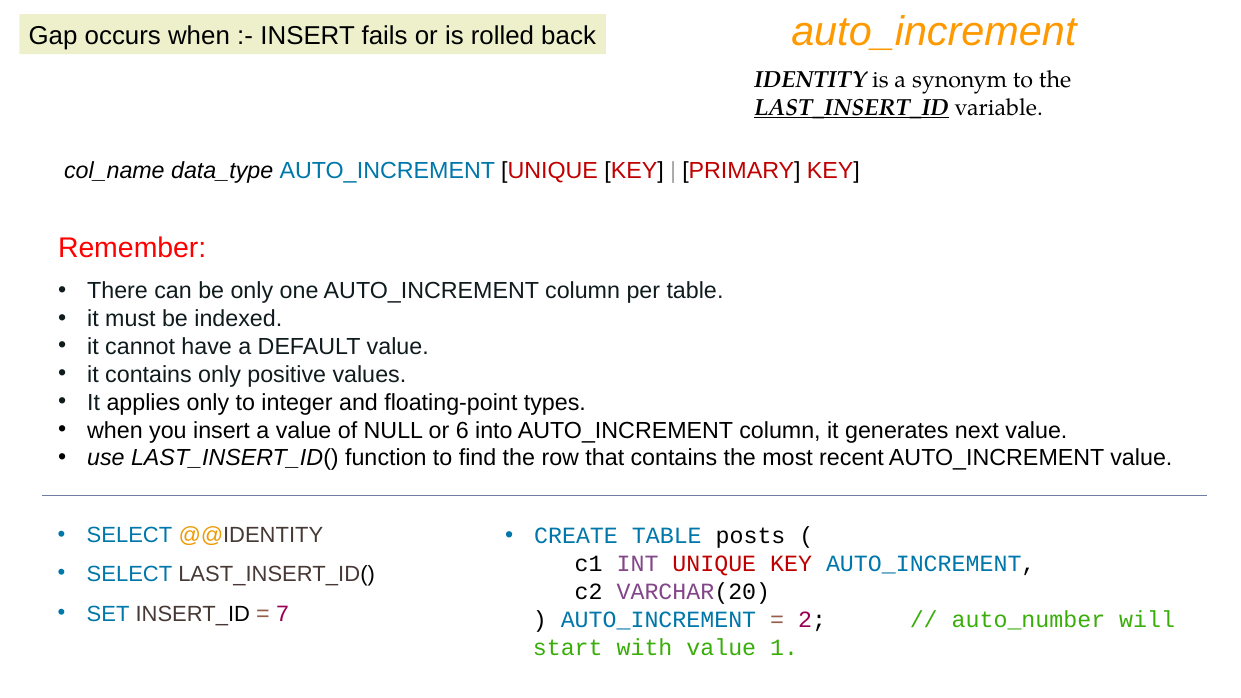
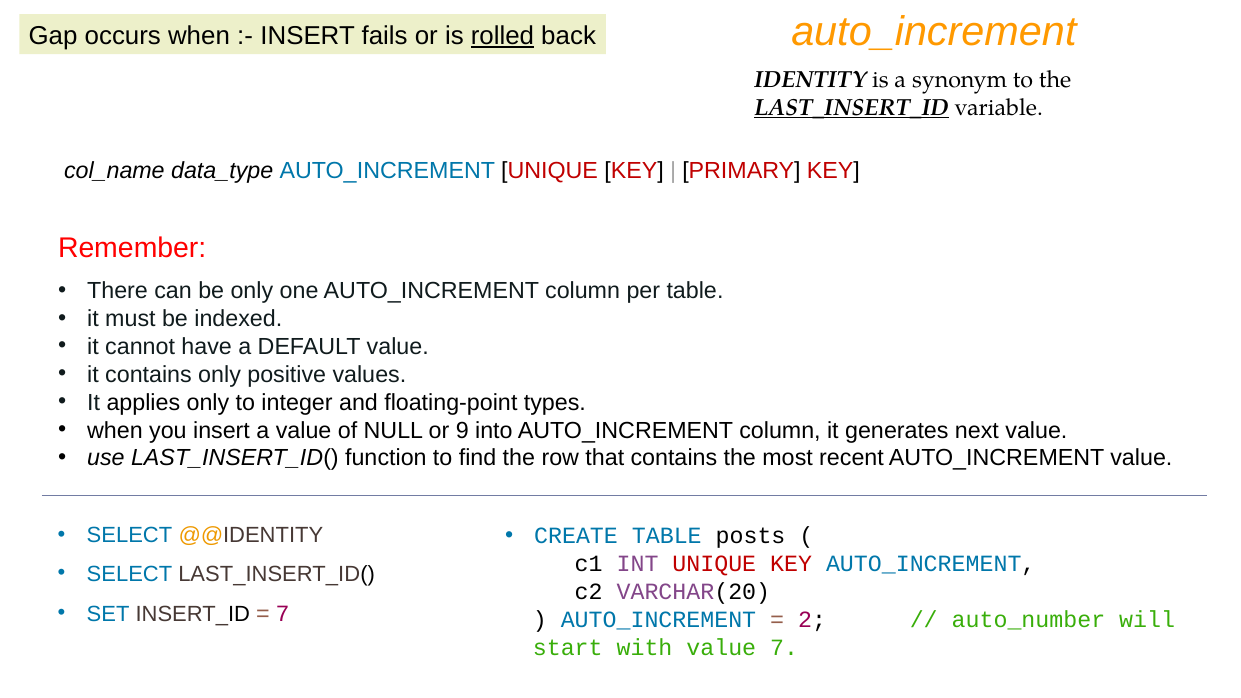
rolled underline: none -> present (502, 36)
6: 6 -> 9 (462, 430)
value 1: 1 -> 7 (784, 648)
